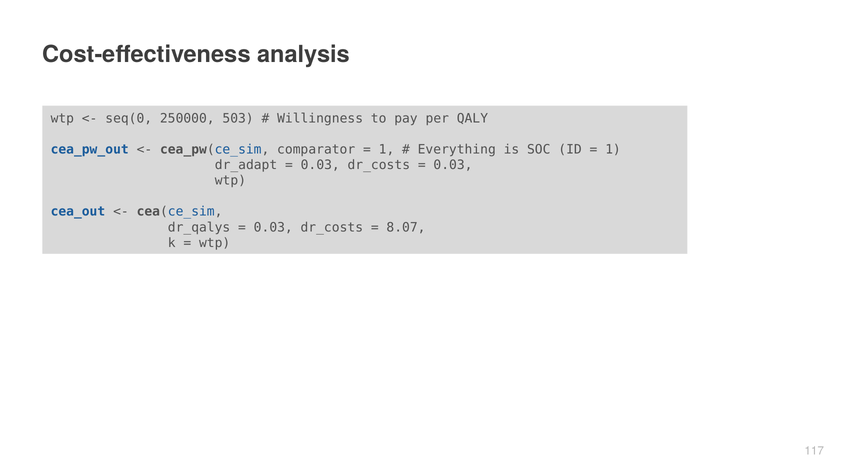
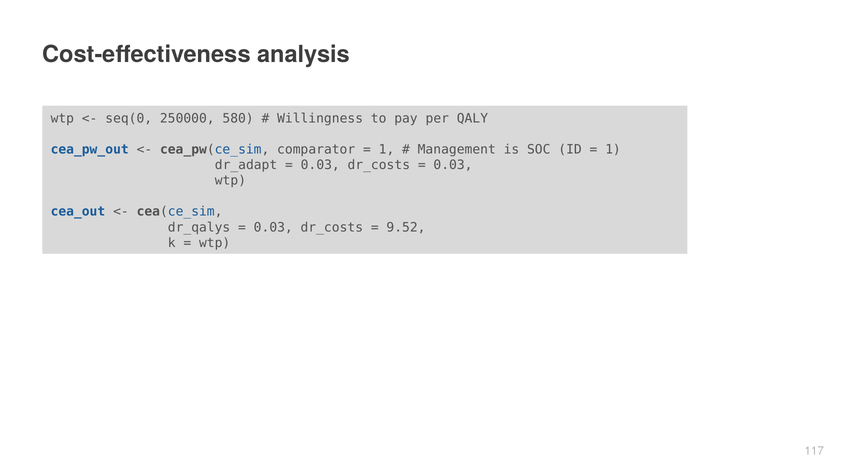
503: 503 -> 580 (238, 119)
Everything: Everything -> Management (457, 150)
8.07: 8.07 -> 9.52 (406, 227)
